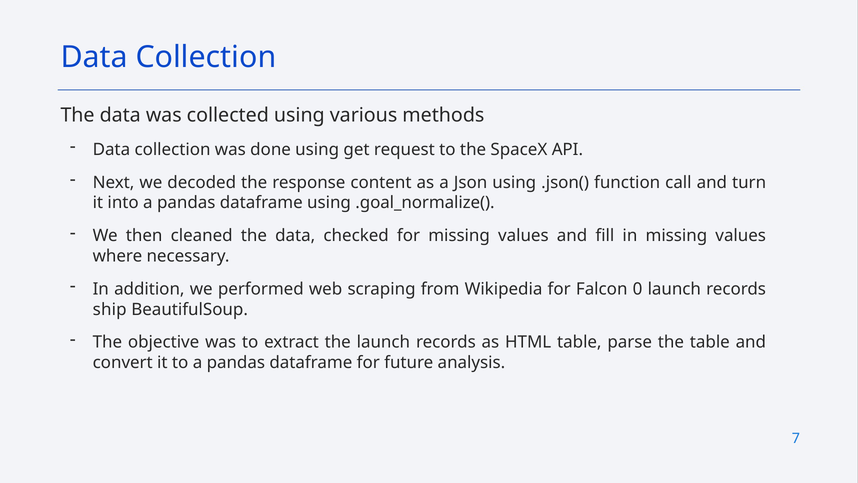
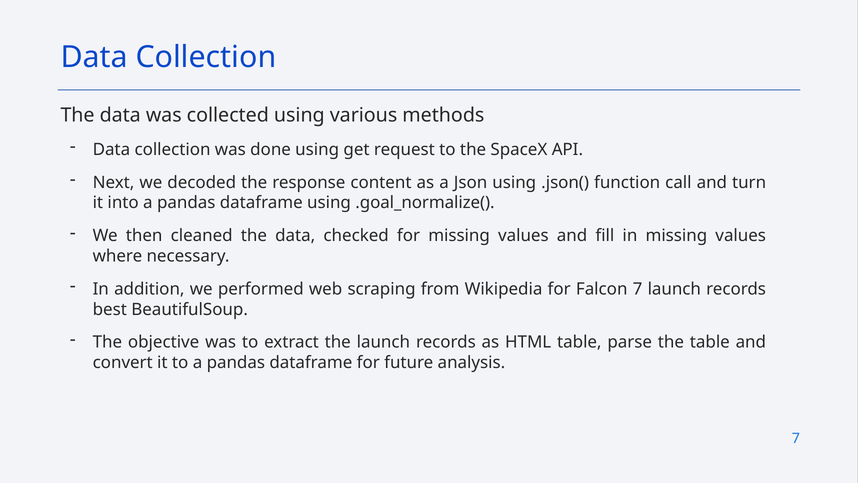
Falcon 0: 0 -> 7 (638, 289)
ship: ship -> best (110, 309)
